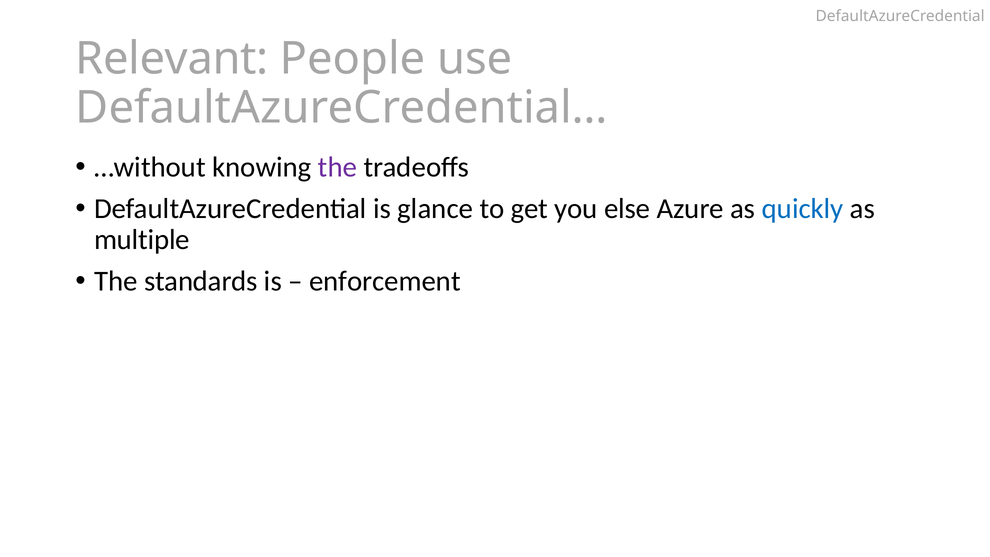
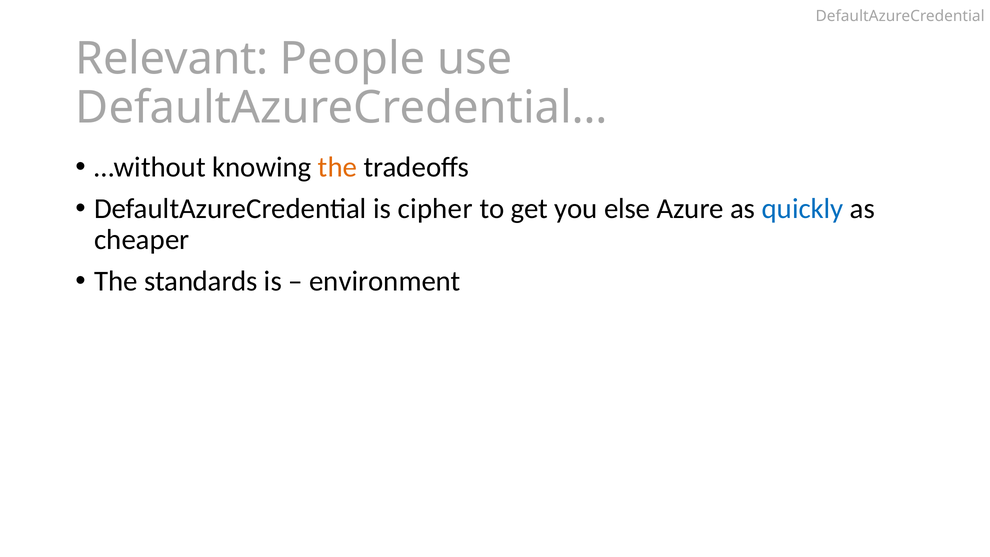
the colour: purple -> orange (338, 167)
glance: glance -> cipher (435, 209)
multiple: multiple -> cheaper (142, 240)
enforcement: enforcement -> environment (385, 281)
